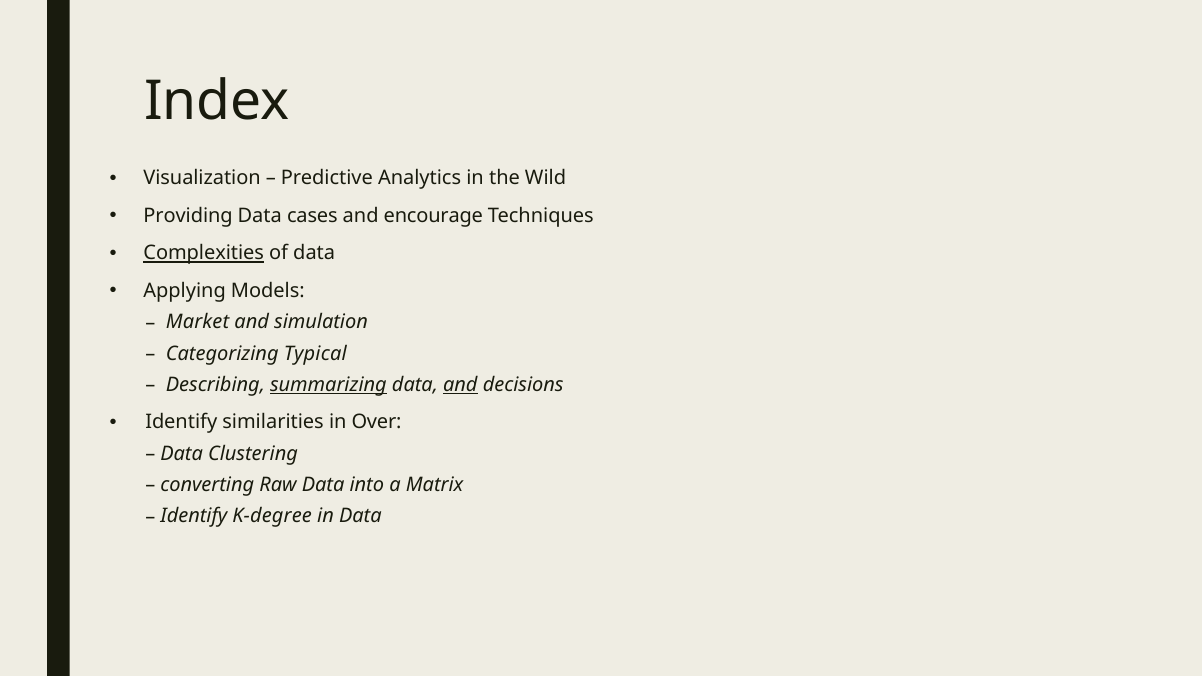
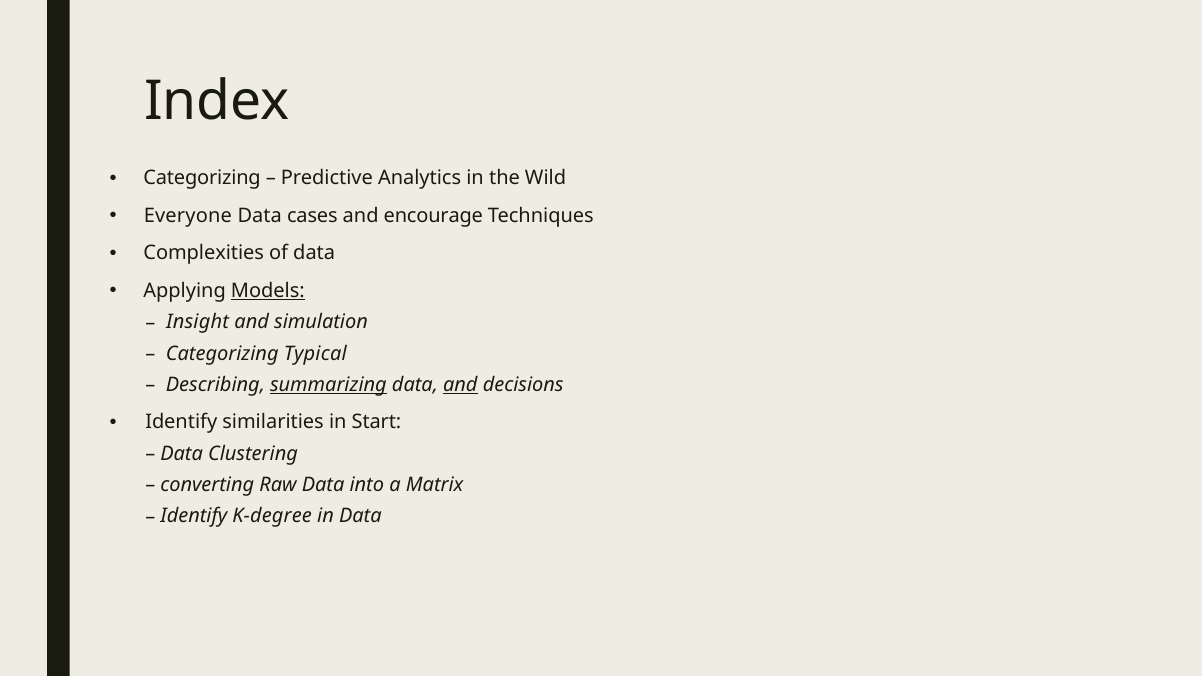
Visualization: Visualization -> Categorizing (202, 178)
Providing: Providing -> Everyone (188, 216)
Complexities underline: present -> none (204, 253)
Models underline: none -> present (268, 291)
Market: Market -> Insight (198, 322)
Over: Over -> Start (376, 422)
